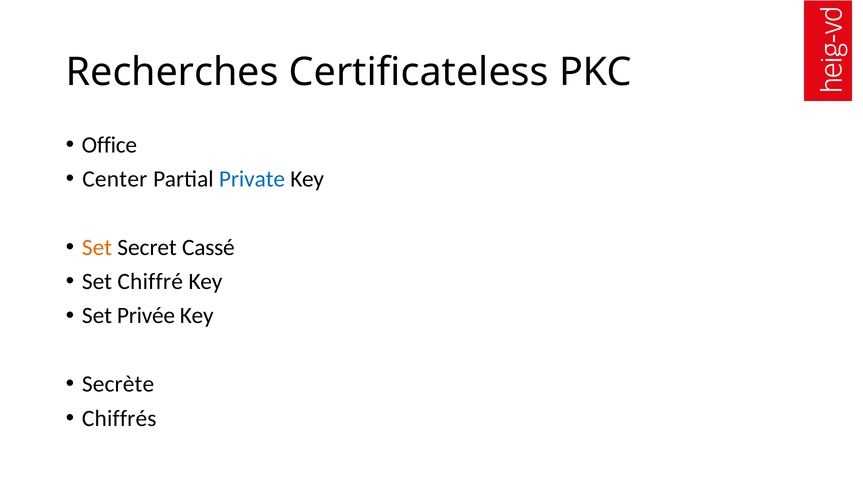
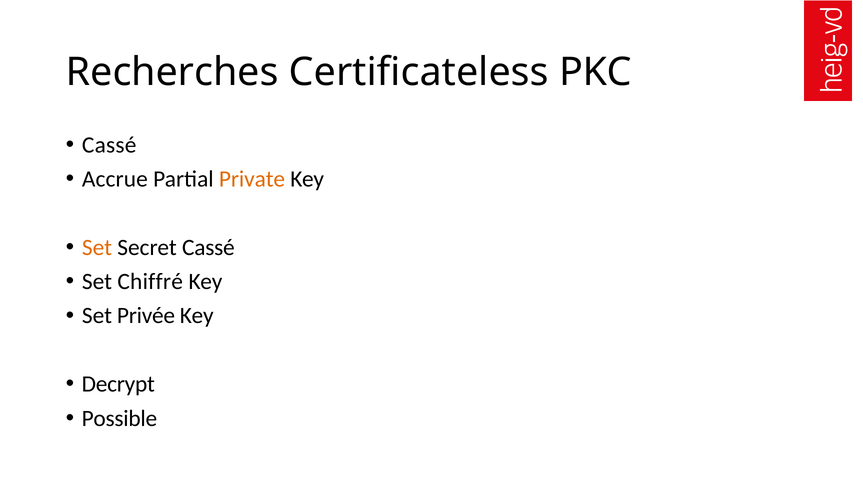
Office: Office -> Cassé (109, 145)
Center: Center -> Accrue (115, 179)
Private colour: blue -> orange (252, 179)
Secrète: Secrète -> Decrypt (118, 384)
Chiffrés: Chiffrés -> Possible (119, 419)
